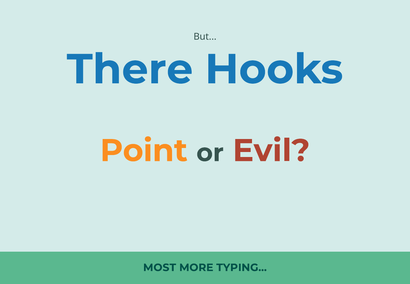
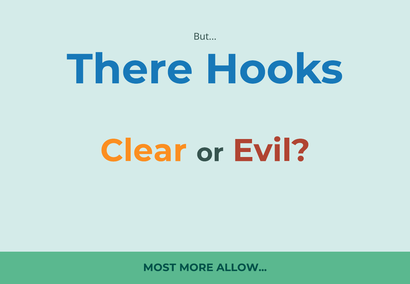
Point: Point -> Clear (144, 151)
TYPING: TYPING -> ALLOW (242, 267)
